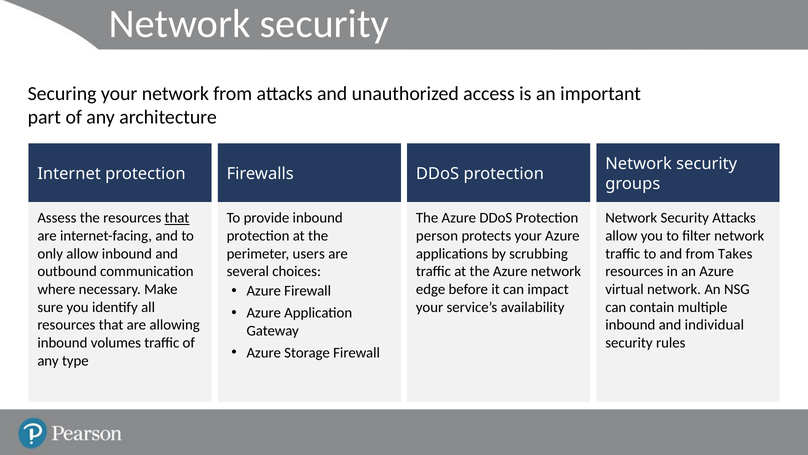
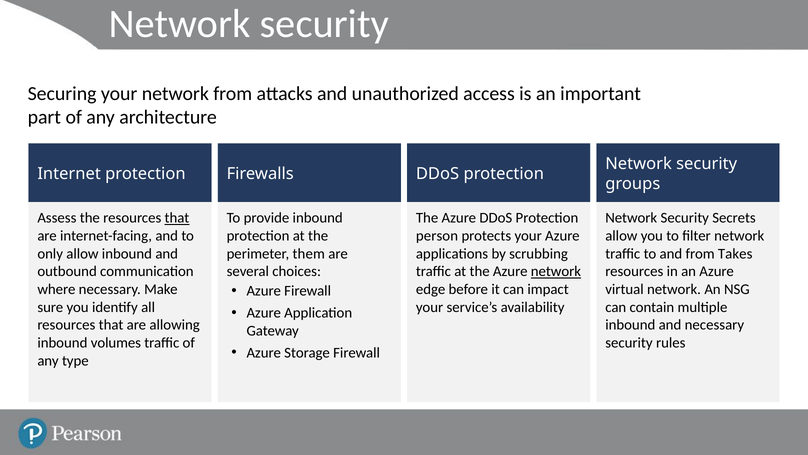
Security Attacks: Attacks -> Secrets (734, 218)
users: users -> them (309, 253)
network underline: none -> present (556, 271)
and individual: individual -> necessary (714, 325)
